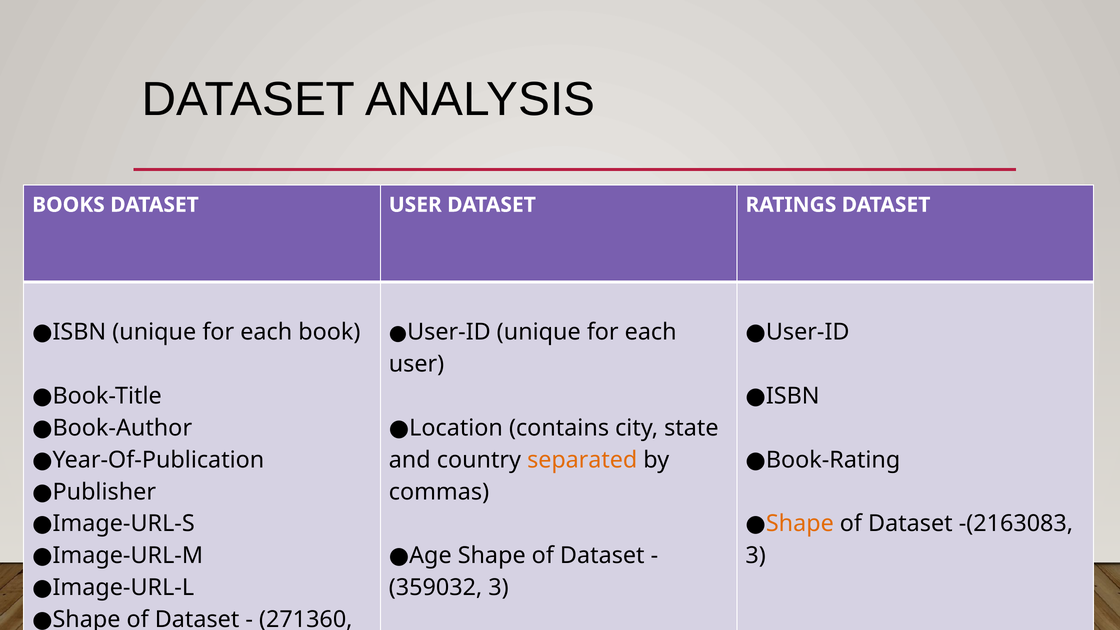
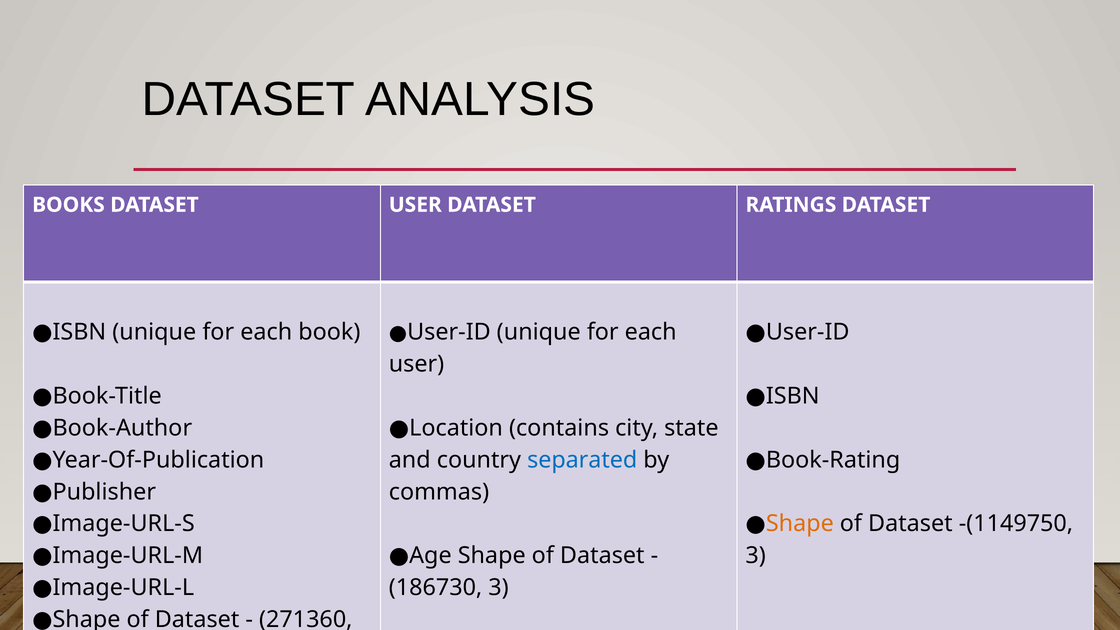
separated colour: orange -> blue (582, 460)
-(2163083: -(2163083 -> -(1149750 (1016, 524)
359032: 359032 -> 186730 (436, 588)
